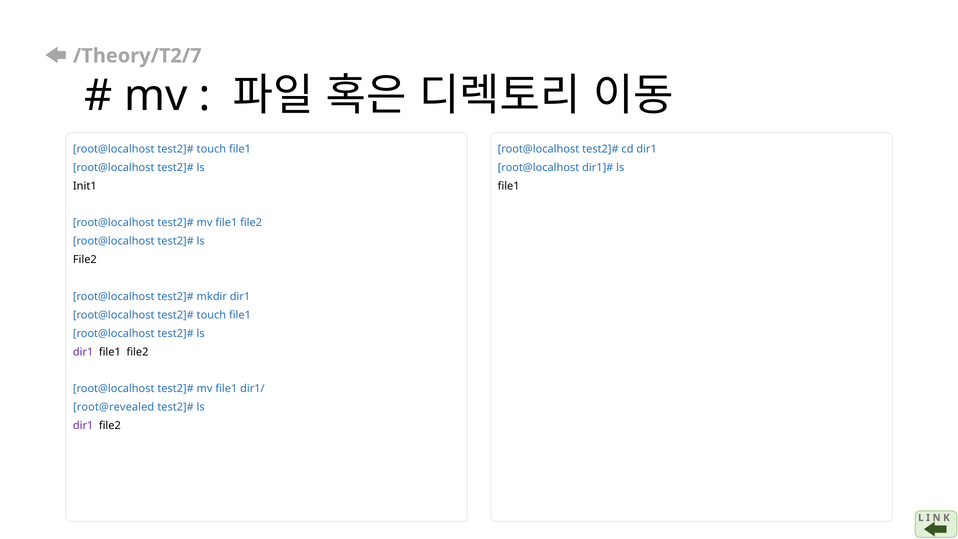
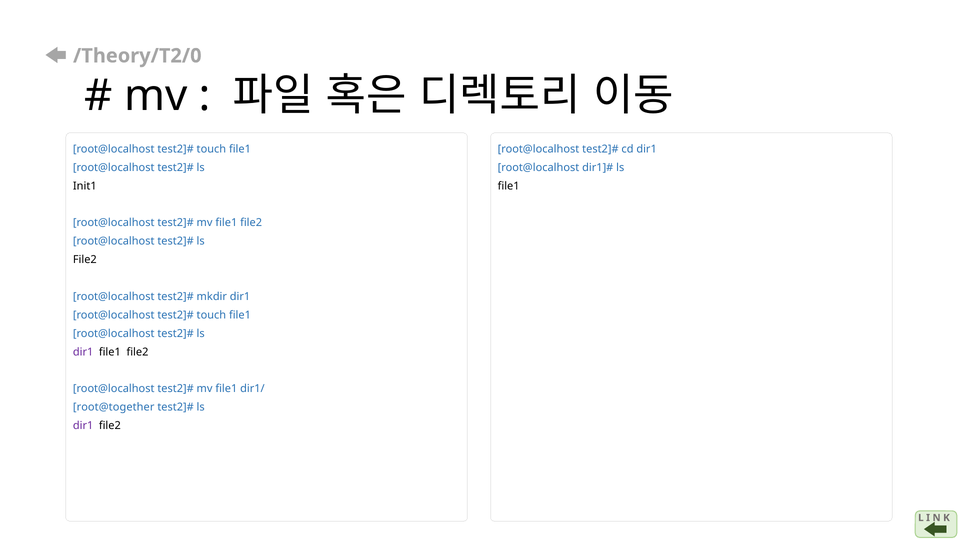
/Theory/T2/7: /Theory/T2/7 -> /Theory/T2/0 (137, 56)
root@revealed: root@revealed -> root@together (114, 407)
